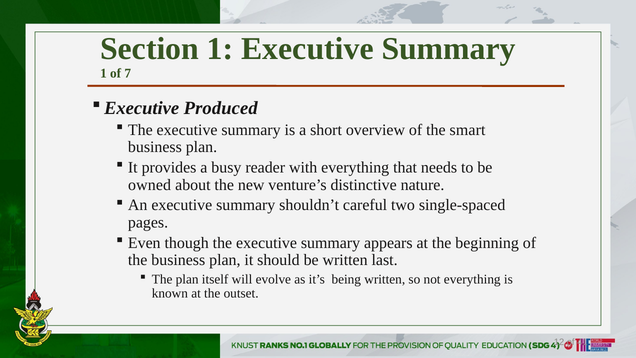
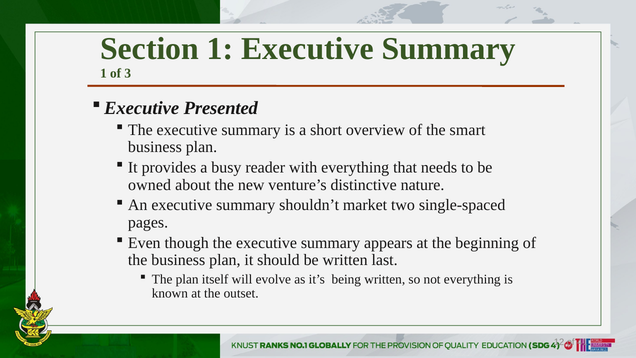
7: 7 -> 3 (128, 73)
Produced: Produced -> Presented (221, 108)
careful: careful -> market (365, 205)
